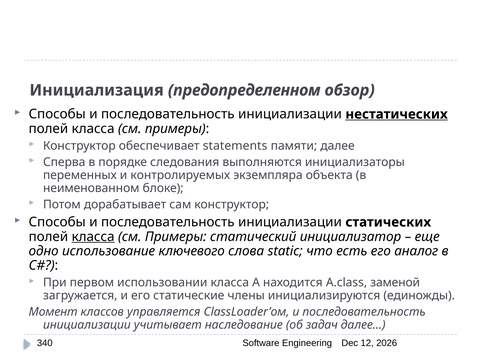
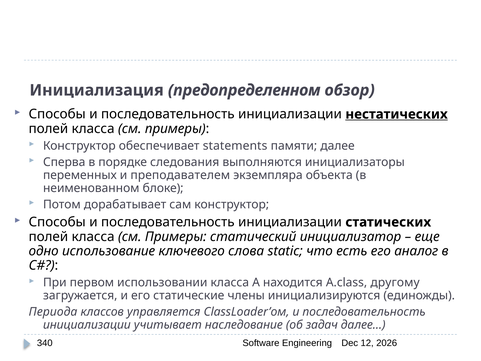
контролируемых: контролируемых -> преподавателем (180, 175)
класса underline: present -> none (93, 236)
заменой: заменой -> другому (395, 282)
Момент: Момент -> Периода (53, 312)
